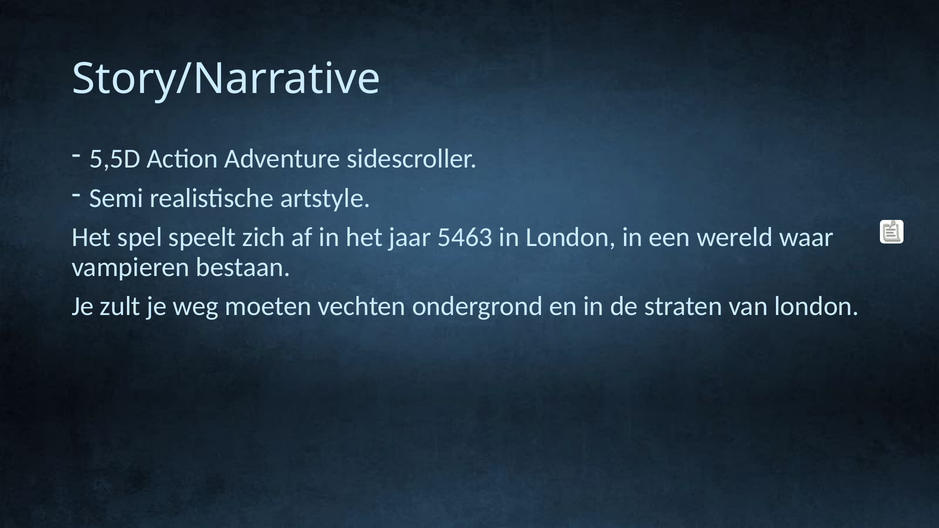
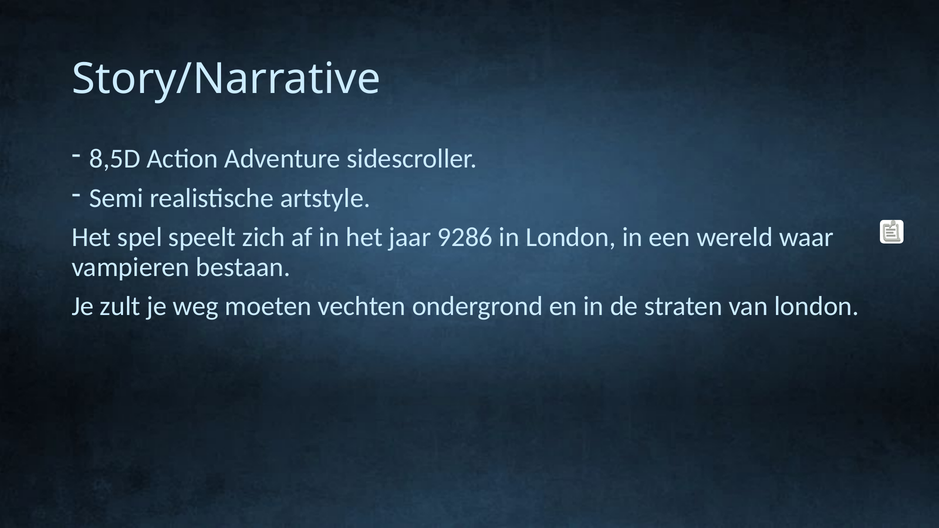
5,5D: 5,5D -> 8,5D (115, 159)
5463: 5463 -> 9286 (465, 238)
